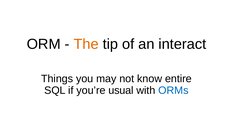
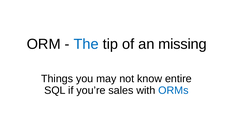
The colour: orange -> blue (86, 44)
interact: interact -> missing (182, 44)
usual: usual -> sales (121, 90)
